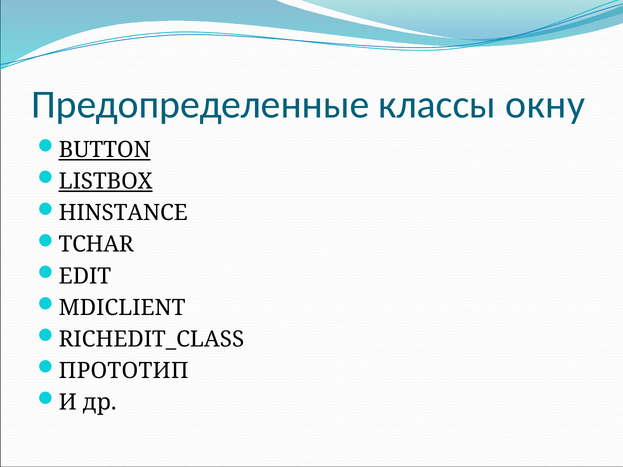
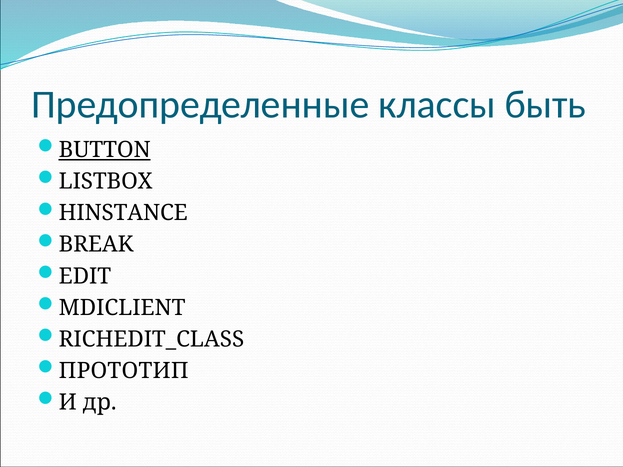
окну: окну -> быть (545, 105)
LISTBOX underline: present -> none (106, 182)
TCHAR: TCHAR -> BREAK (96, 245)
